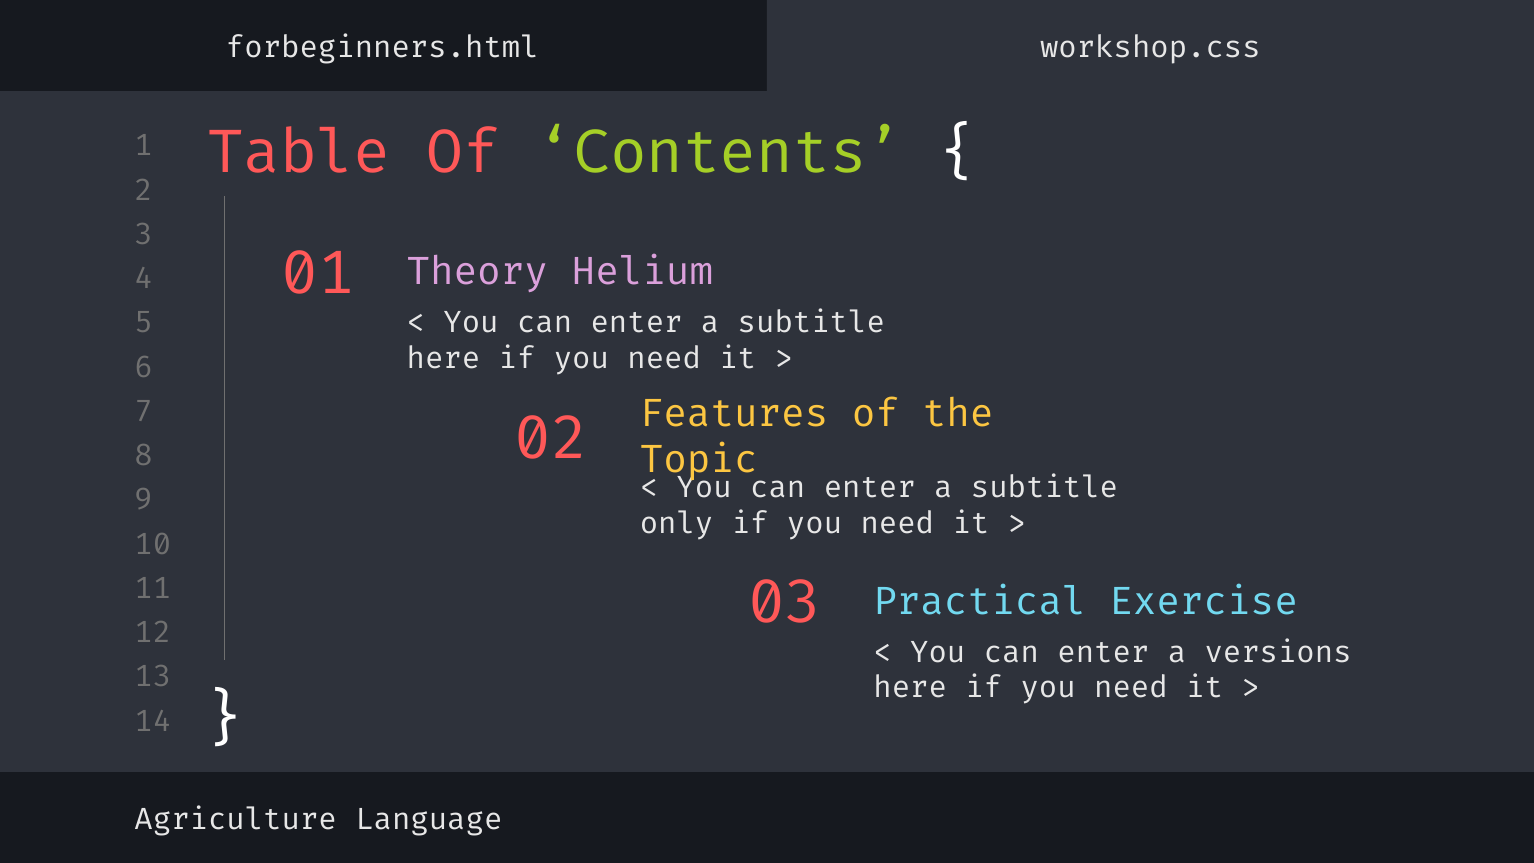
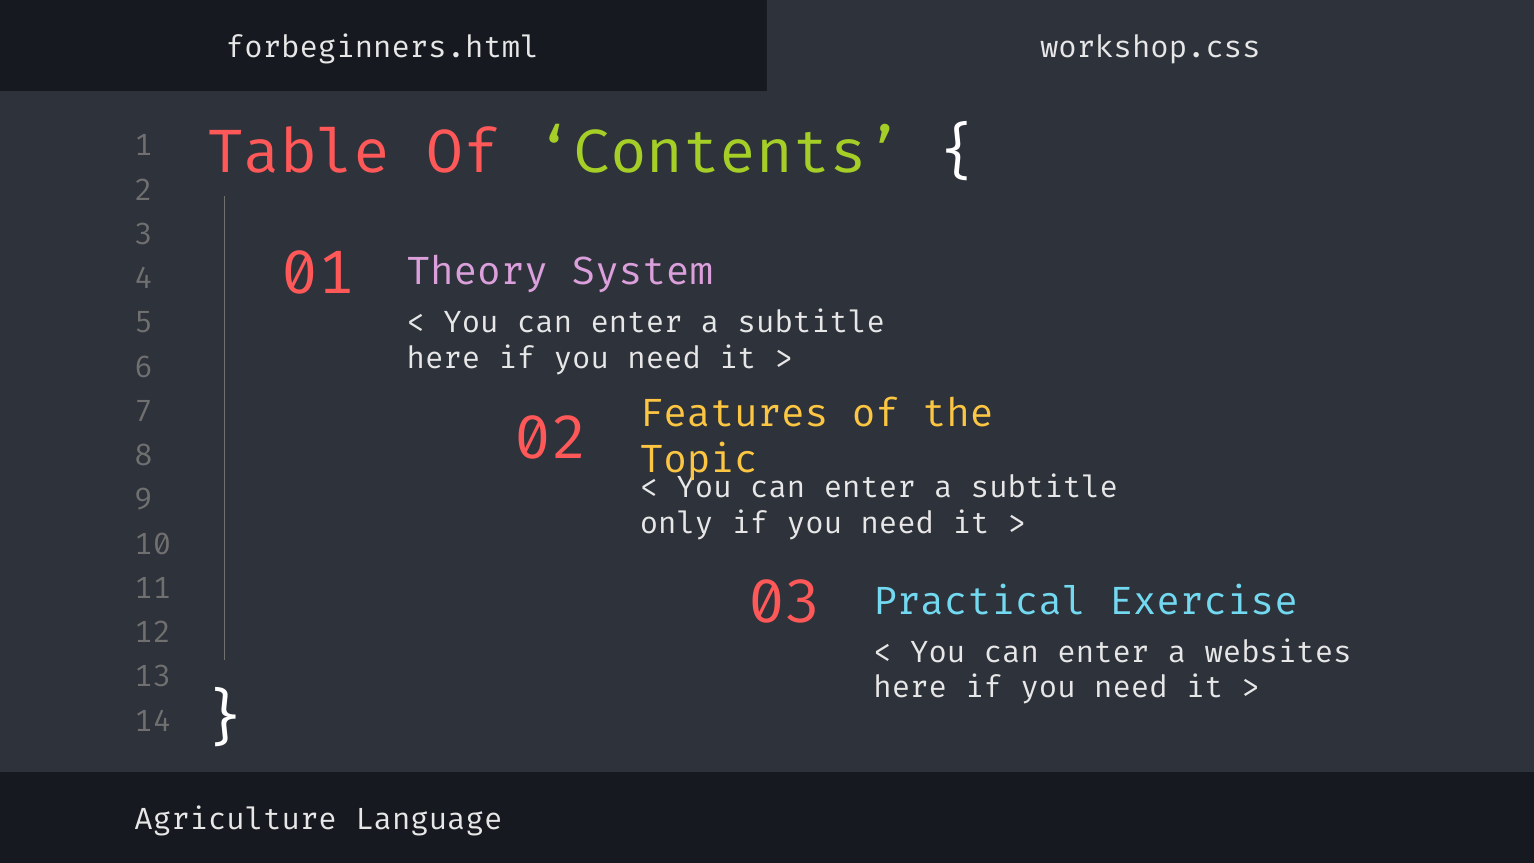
Helium: Helium -> System (642, 272)
versions: versions -> websites (1278, 652)
